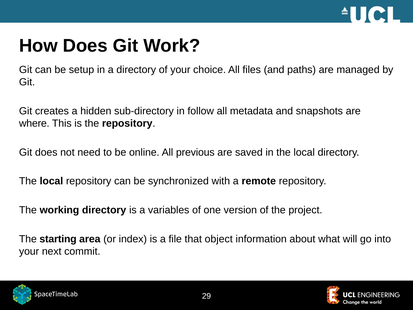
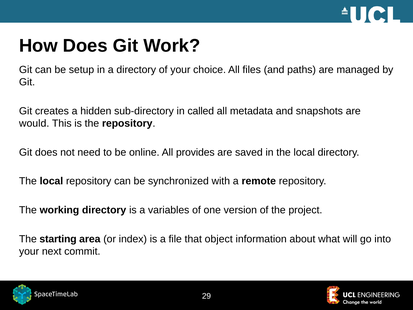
follow: follow -> called (201, 111)
where: where -> would (34, 123)
previous: previous -> provides (195, 152)
